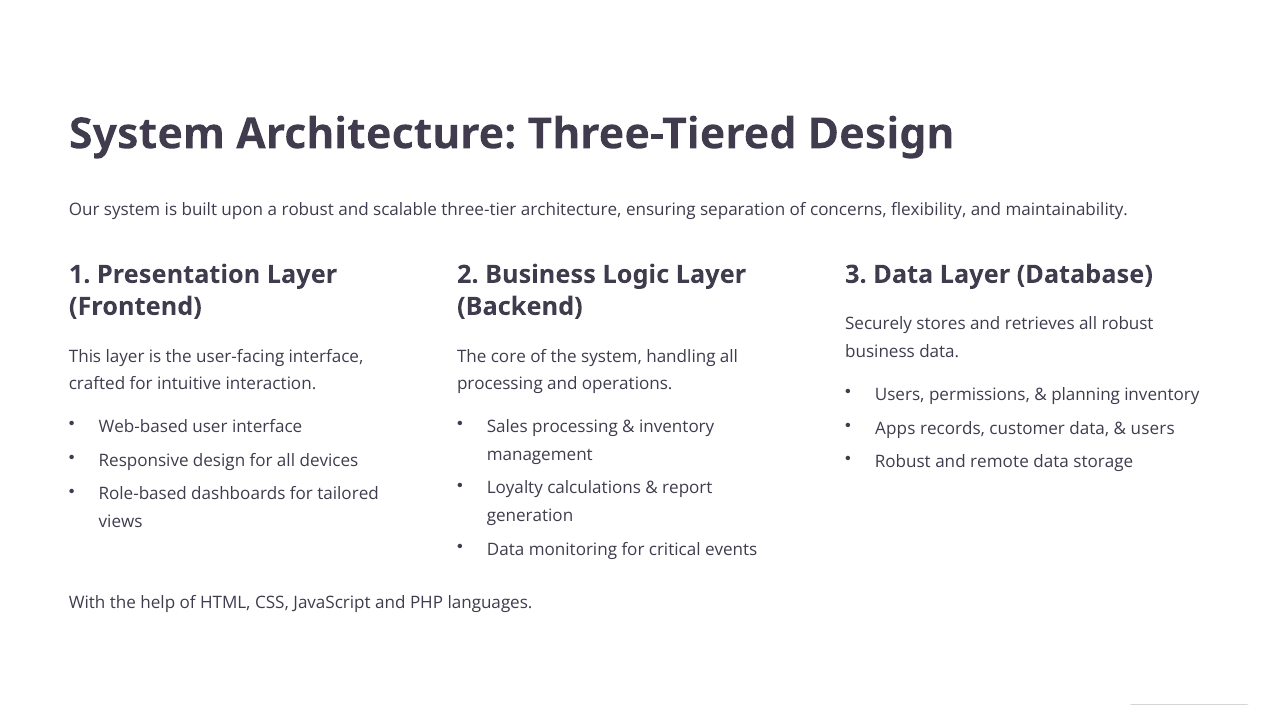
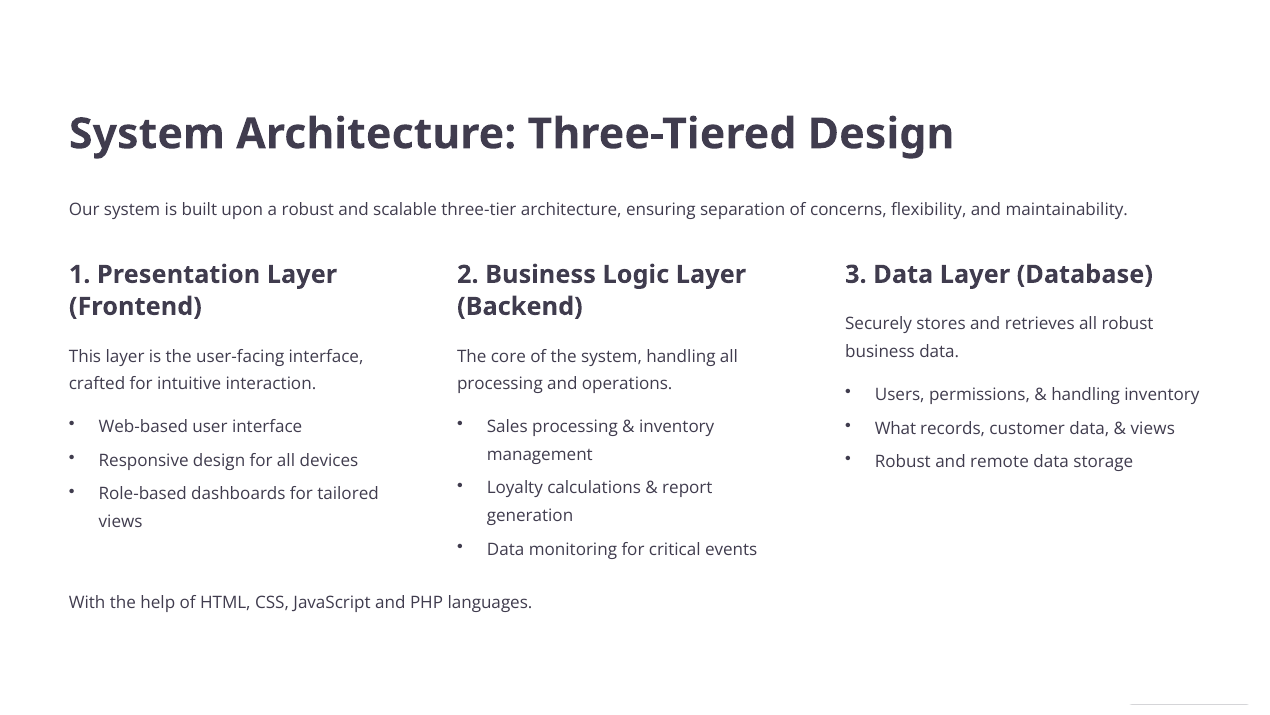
planning: planning -> handling (1086, 394)
Apps: Apps -> What (895, 428)
users: users -> views (1153, 428)
